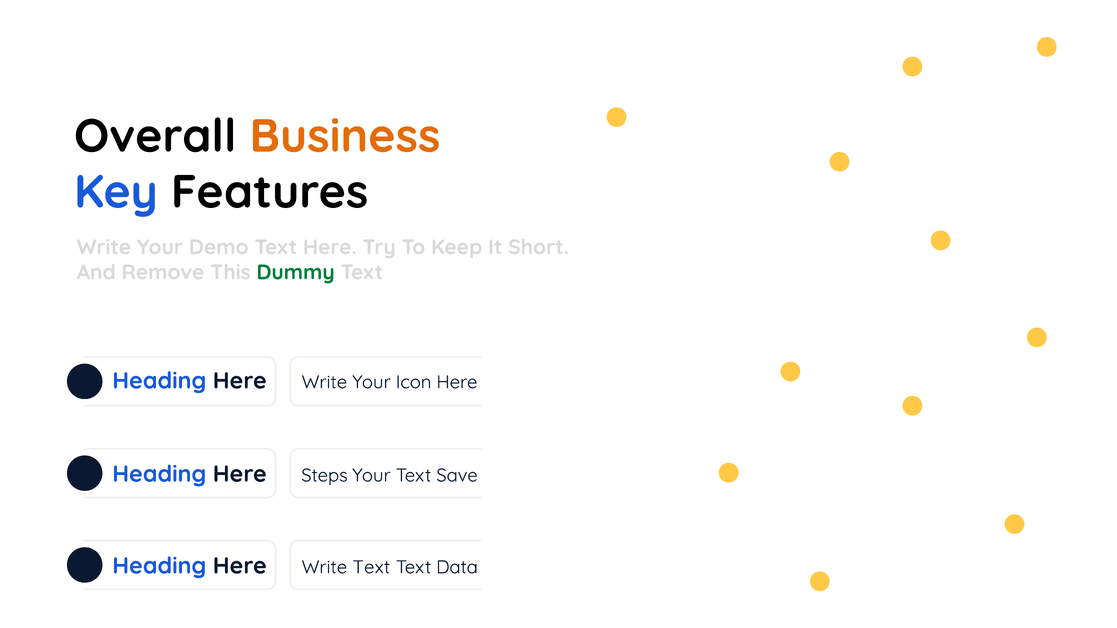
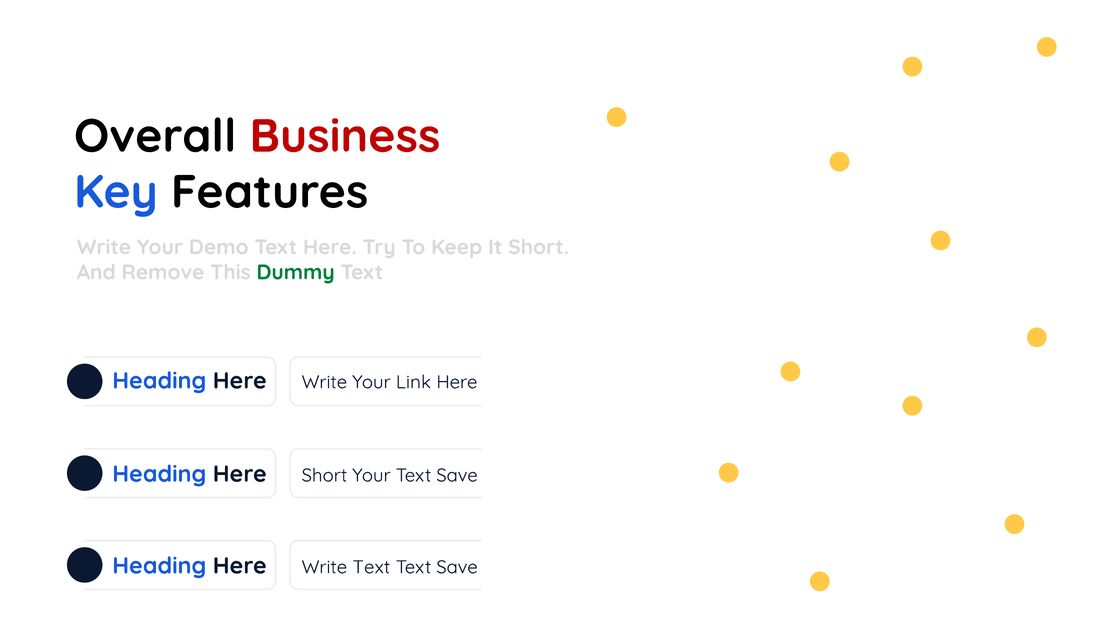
Business colour: orange -> red (345, 136)
Icon: Icon -> Link (413, 382)
Here Steps: Steps -> Short (324, 476)
Data: Data -> Save (457, 567)
